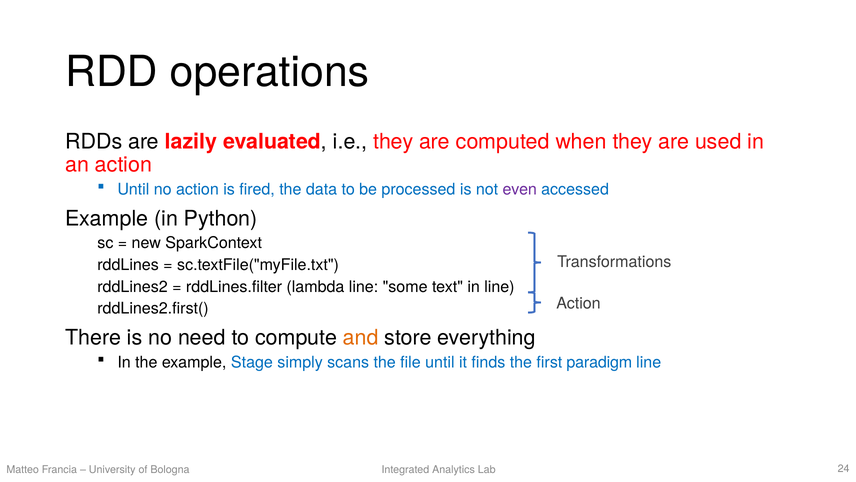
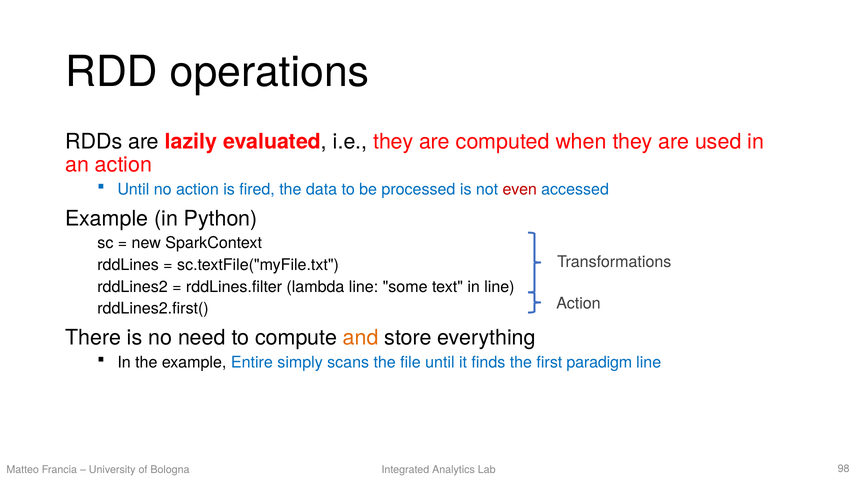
even colour: purple -> red (520, 189)
Stage: Stage -> Entire (252, 362)
24: 24 -> 98 (844, 468)
